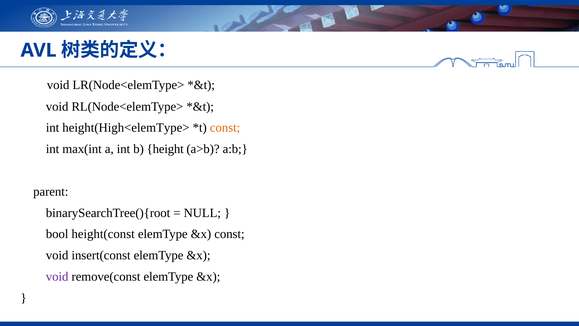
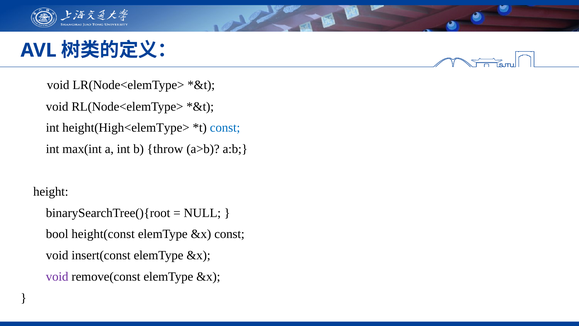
const colour: orange -> blue (225, 128)
height: height -> throw (165, 149)
parent: parent -> height (51, 191)
